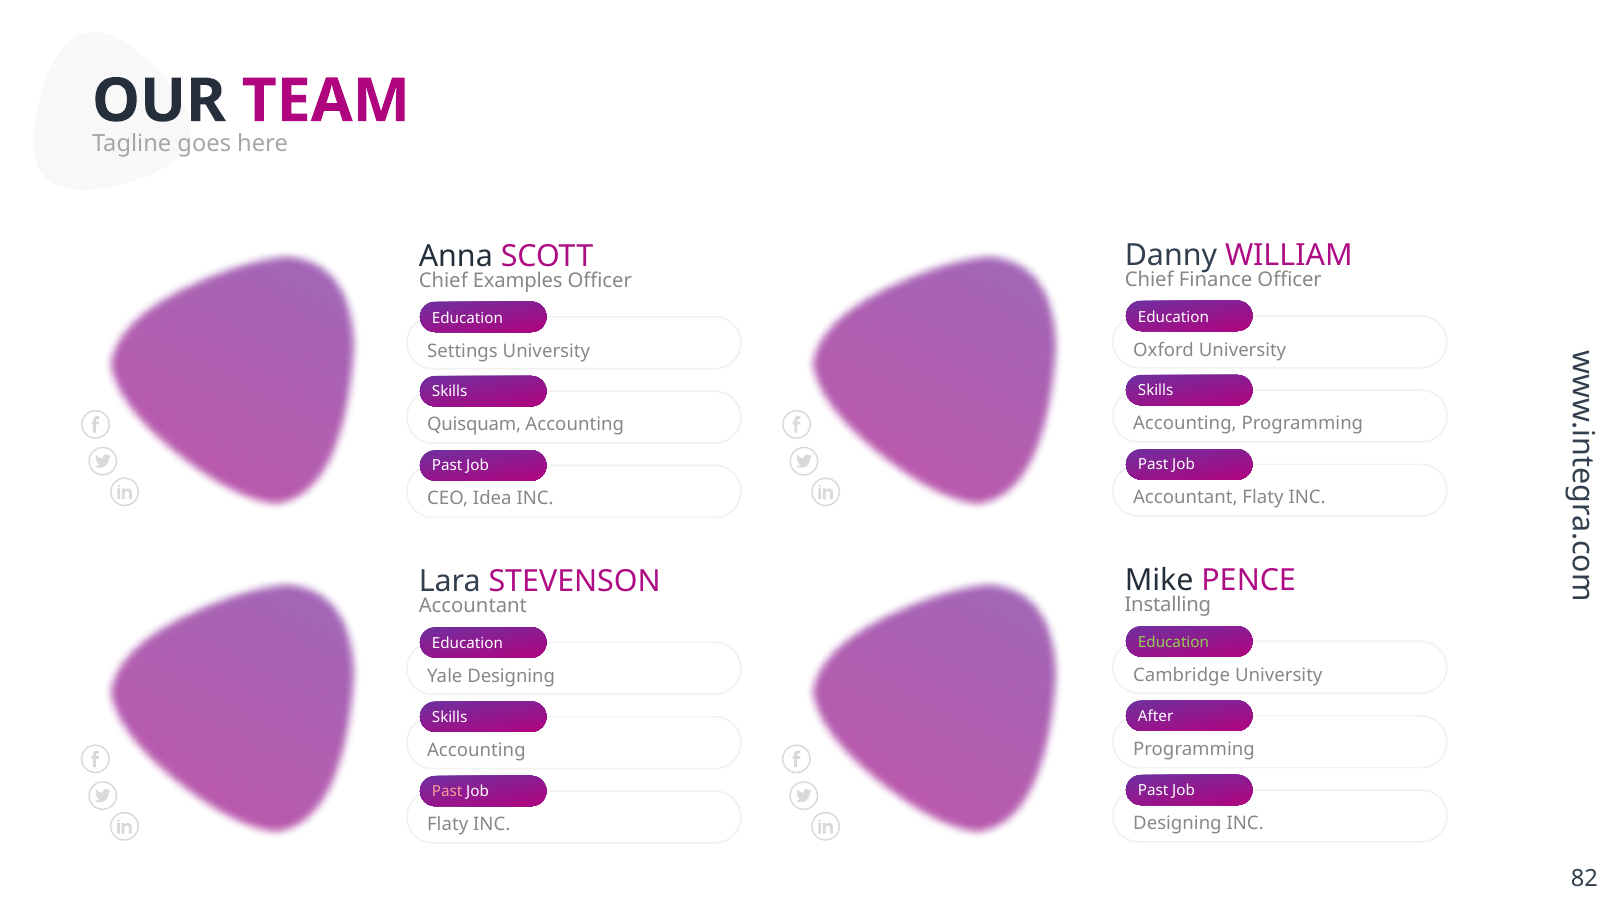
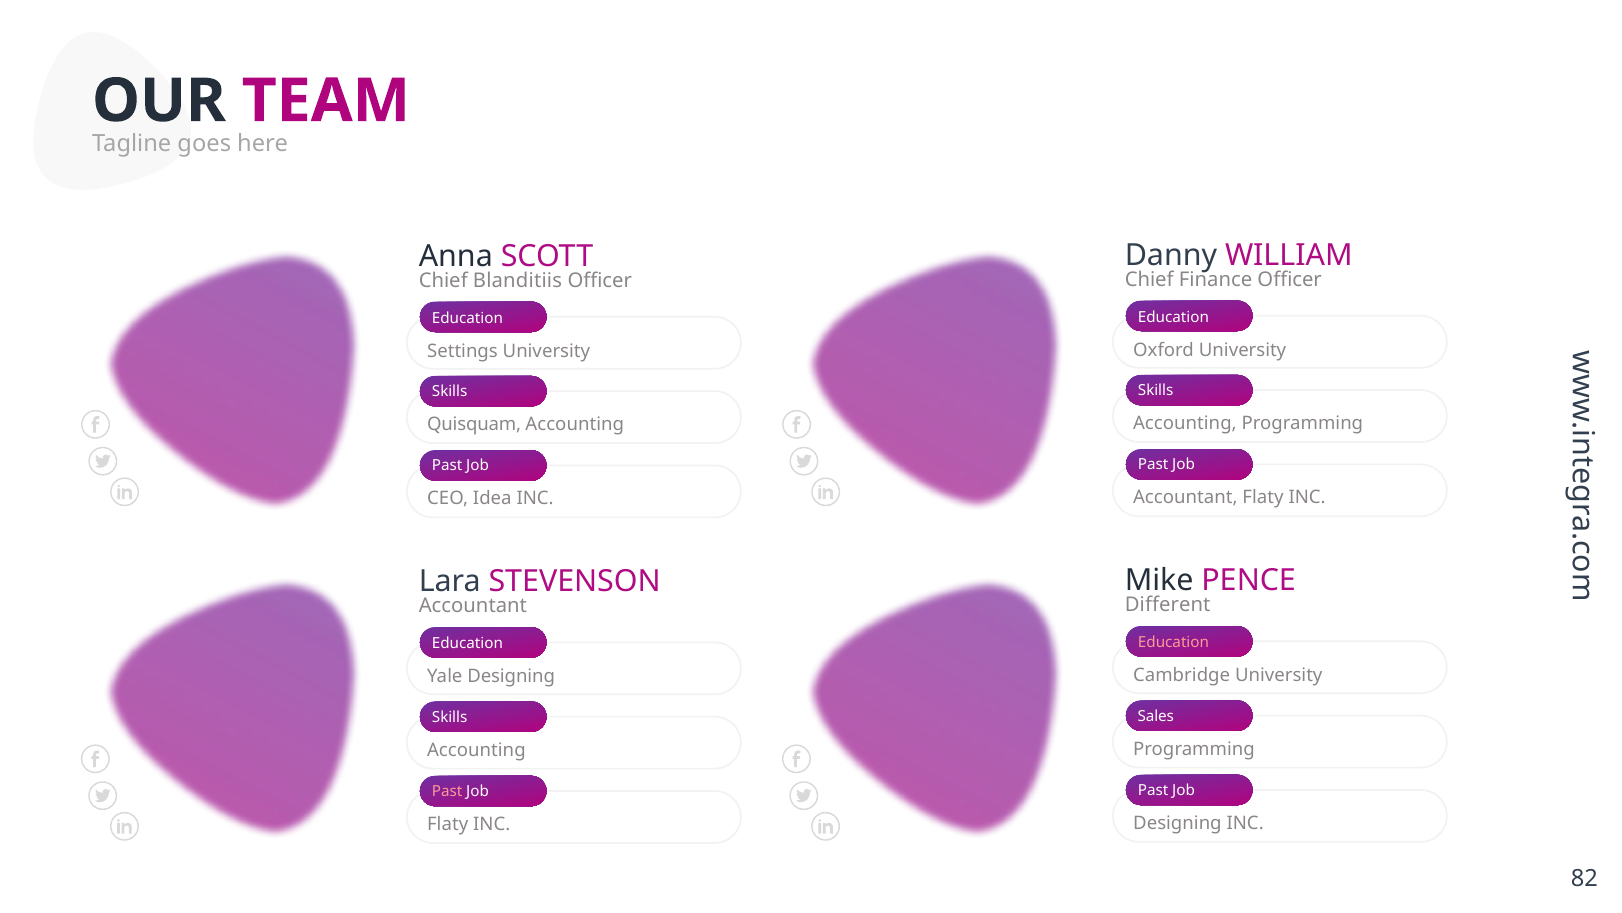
Examples: Examples -> Blanditiis (517, 280)
Installing: Installing -> Different (1168, 605)
Education colour: light green -> pink (1173, 642)
After: After -> Sales (1156, 716)
